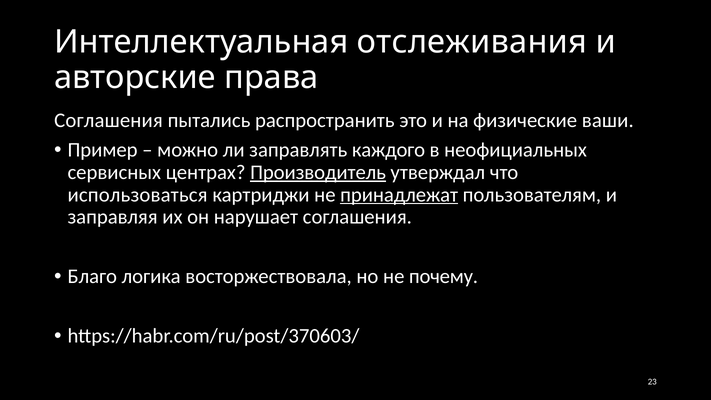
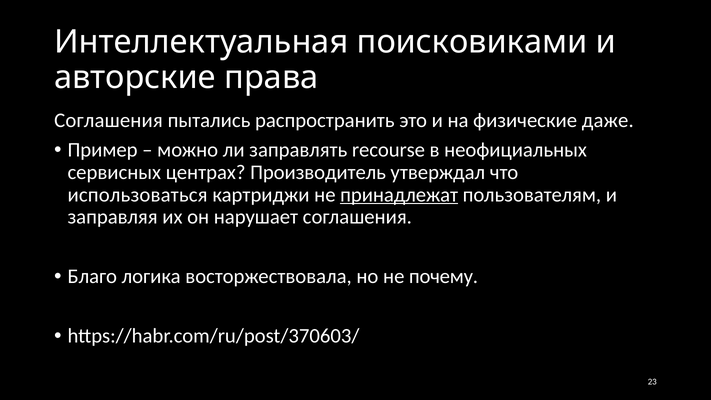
отслеживания: отслеживания -> поисковиками (472, 42)
ваши: ваши -> даже (608, 120)
каждого: каждого -> recourse (388, 150)
Производитель underline: present -> none (318, 172)
